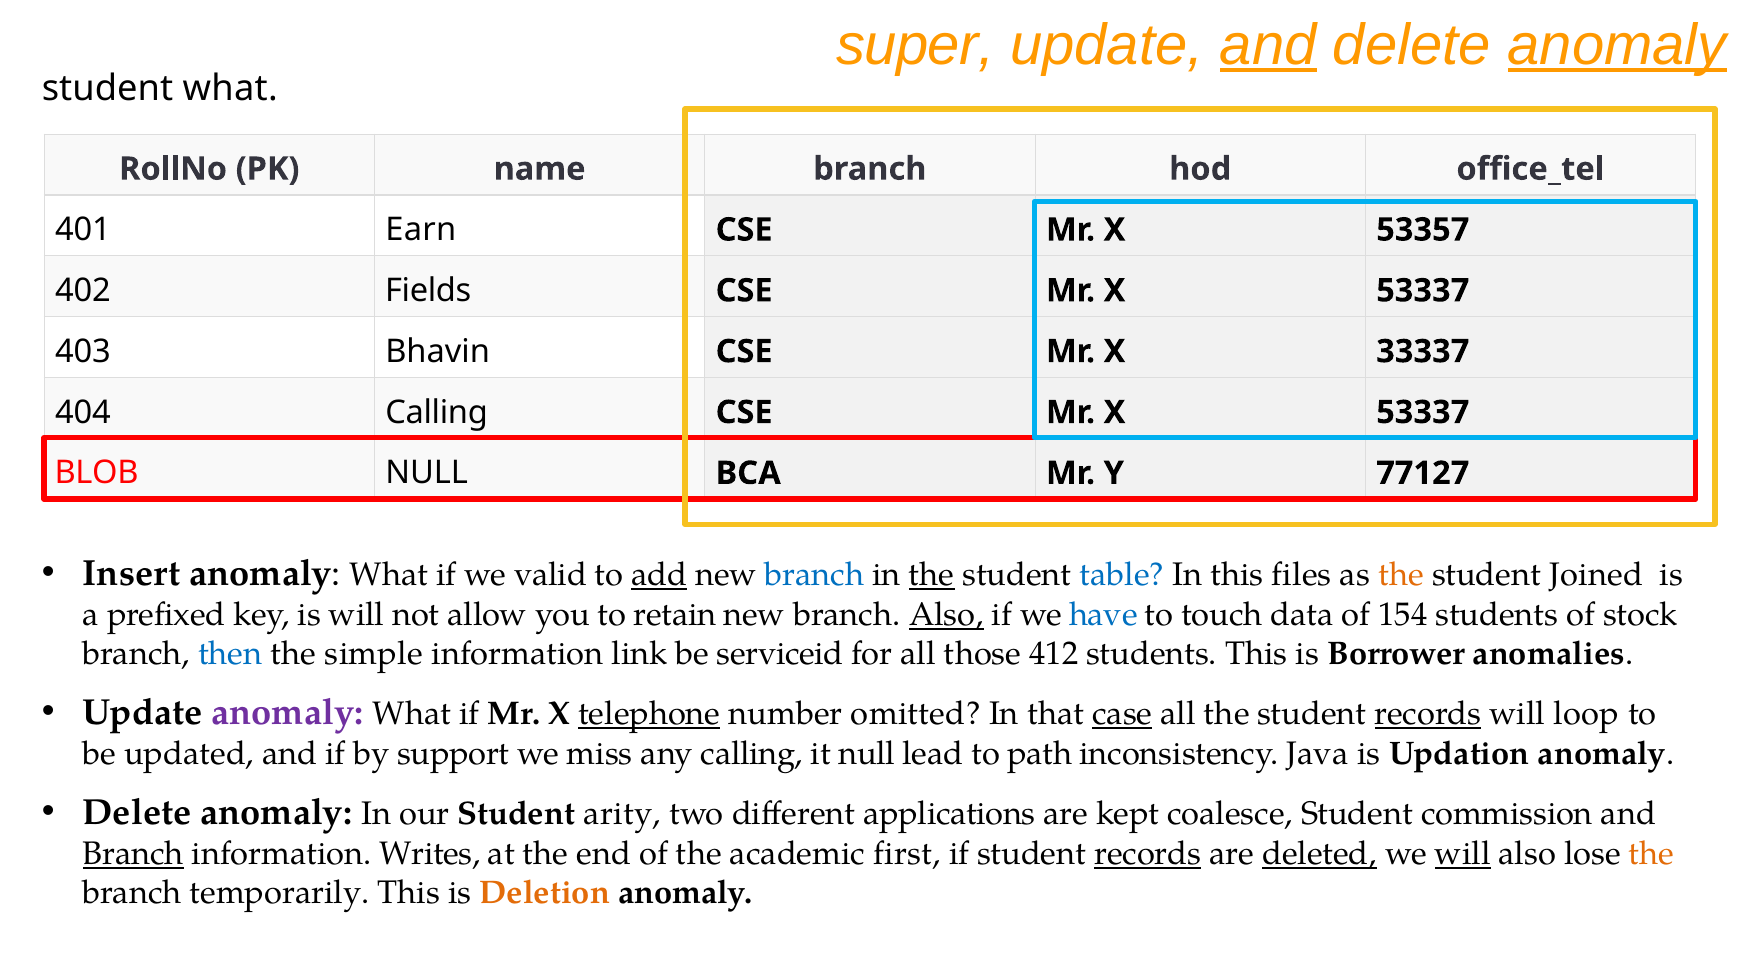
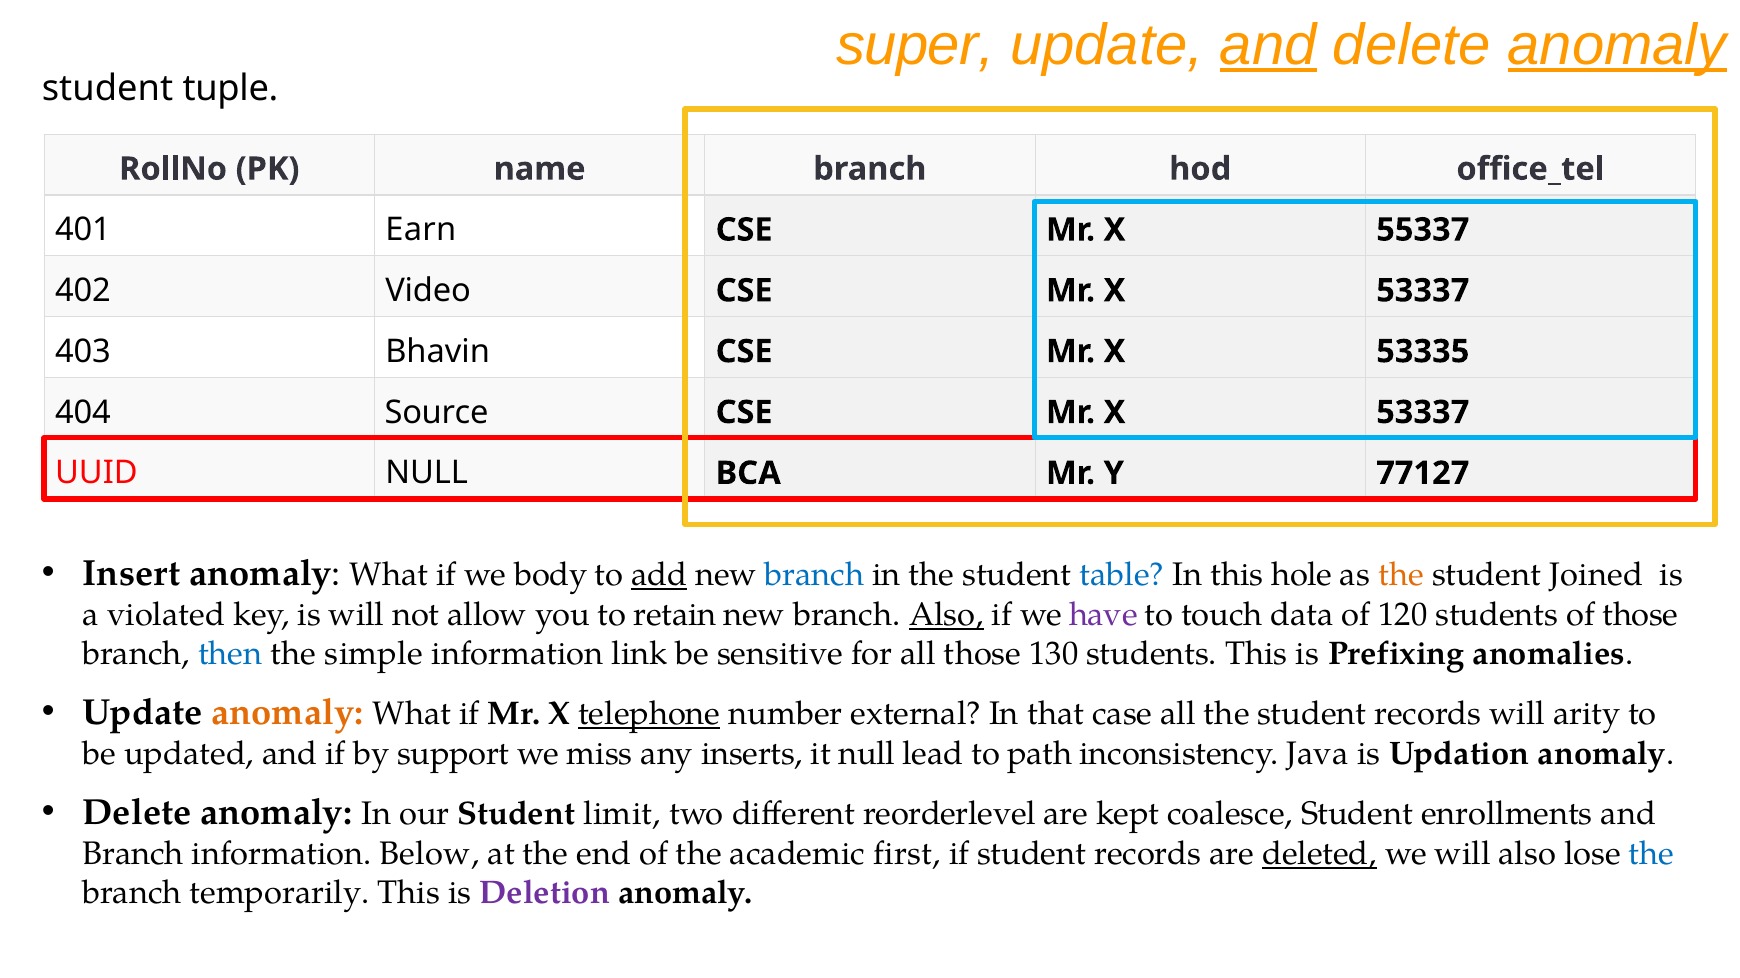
student what: what -> tuple (230, 88)
53357: 53357 -> 55337 (1423, 230)
Fields: Fields -> Video (428, 291)
33337: 33337 -> 53335 (1423, 352)
404 Calling: Calling -> Source (437, 413)
BLOB: BLOB -> UUID (96, 474)
valid: valid -> body (551, 575)
the underline: present -> none (932, 575)
files: files -> hole (1302, 575)
prefixed: prefixed -> violated (166, 615)
have colour: blue -> purple (1103, 615)
154: 154 -> 120 (1403, 615)
of stock: stock -> those (1641, 615)
serviceid: serviceid -> sensitive (780, 654)
412: 412 -> 130 (1054, 654)
Borrower: Borrower -> Prefixing (1396, 654)
anomaly colour: purple -> orange (288, 713)
omitted: omitted -> external (916, 714)
case underline: present -> none (1122, 714)
records underline: present -> none (1428, 714)
loop: loop -> arity (1587, 714)
any calling: calling -> inserts (752, 754)
arity: arity -> limit (622, 814)
applications: applications -> reorderlevel (950, 814)
commission: commission -> enrollments (1507, 814)
Branch underline: present -> none (133, 854)
Writes: Writes -> Below (430, 854)
records underline: present -> none (1148, 854)
will underline: present -> none (1463, 854)
the colour: orange -> blue (1652, 854)
Deletion colour: orange -> purple (545, 893)
